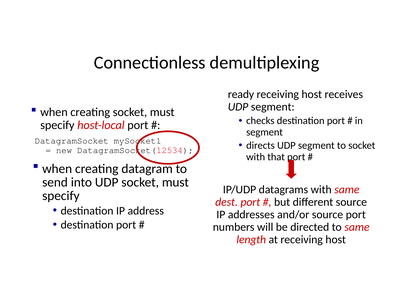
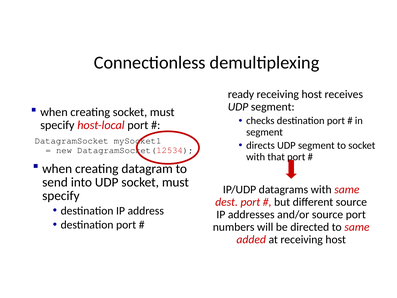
length: length -> added (251, 239)
